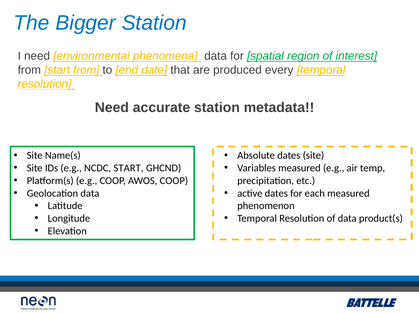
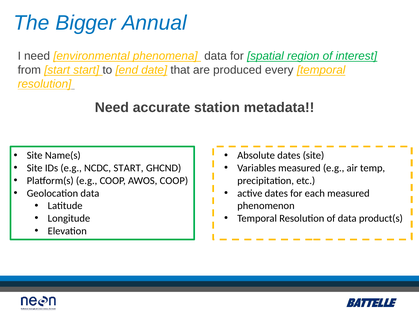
Bigger Station: Station -> Annual (154, 23)
start from: from -> start (86, 70)
